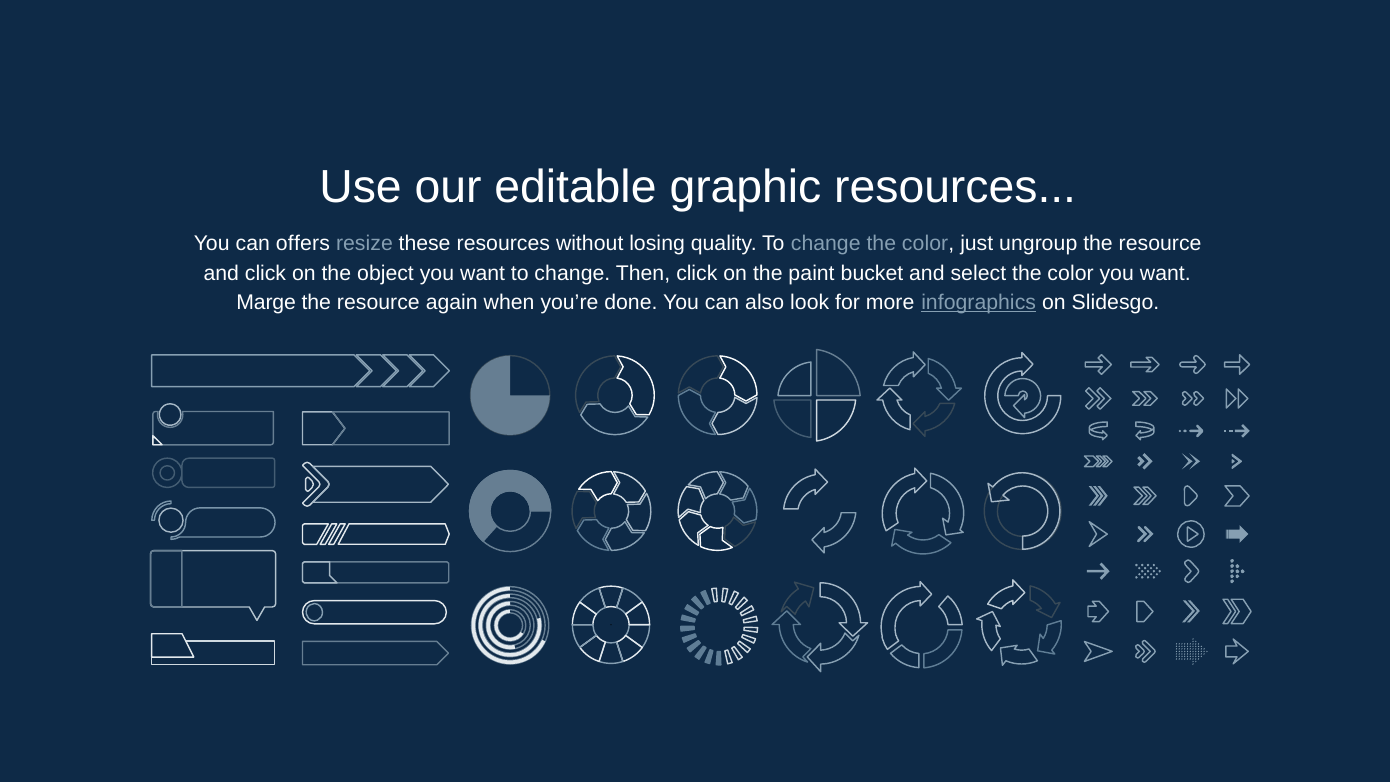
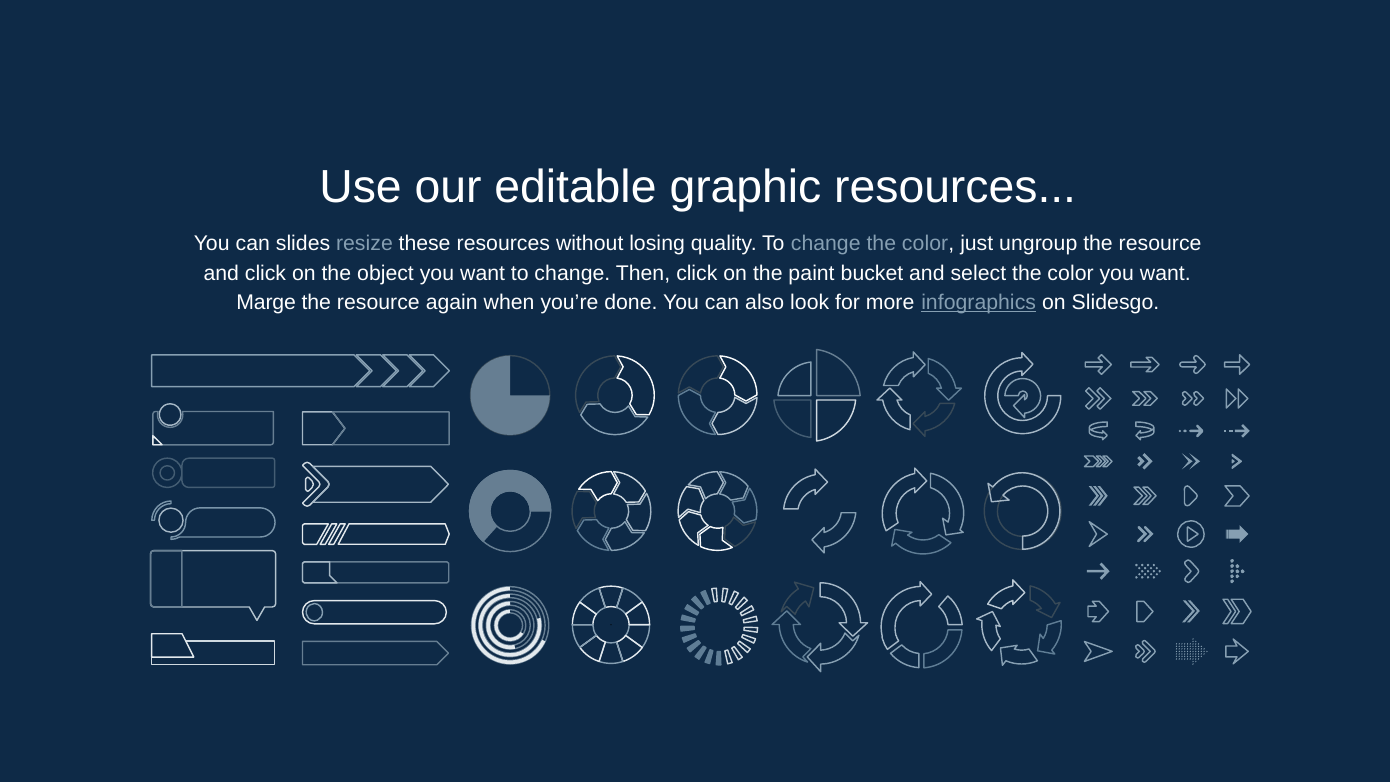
offers: offers -> slides (303, 244)
